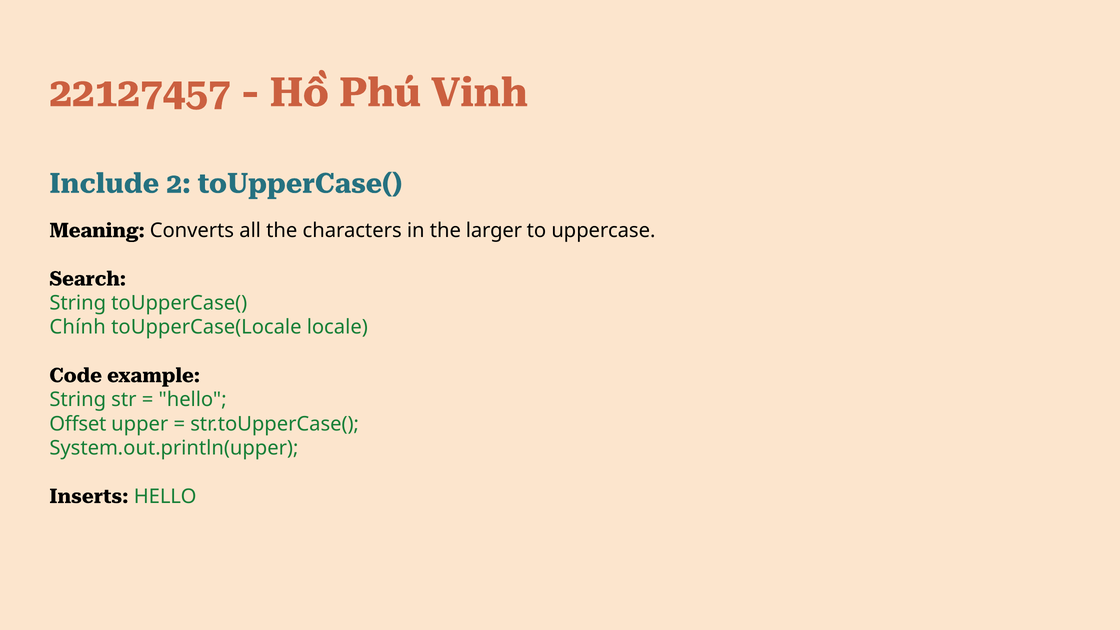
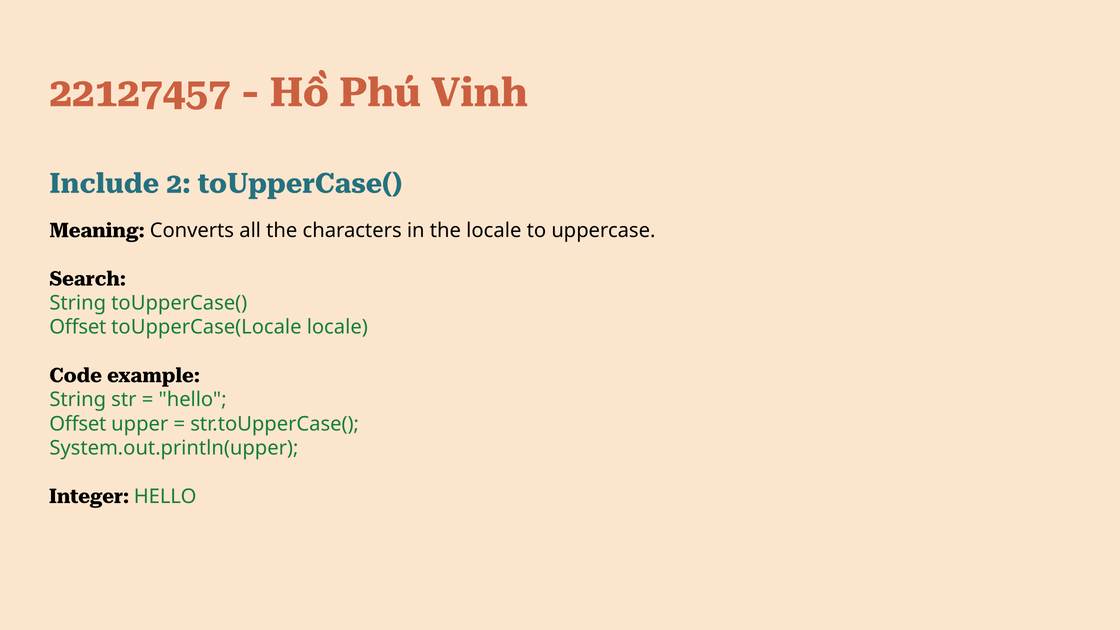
the larger: larger -> locale (494, 231)
Chính: Chính -> Offset (78, 327)
Inserts: Inserts -> Integer (89, 496)
